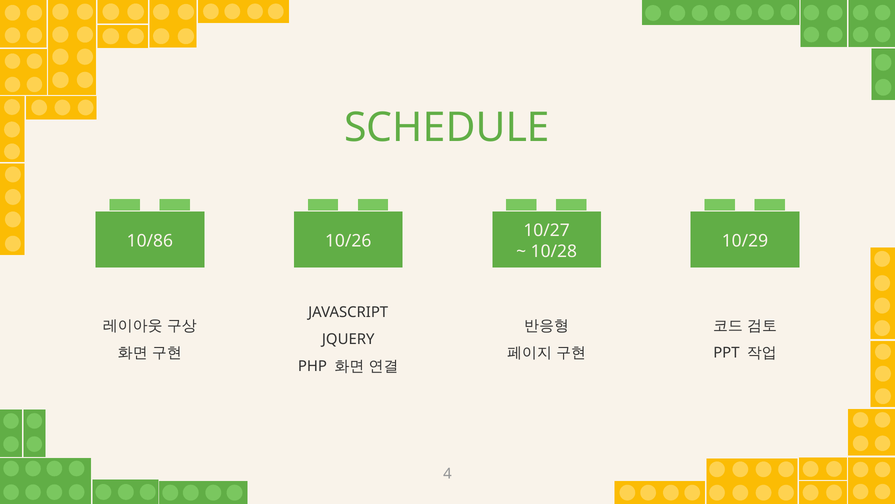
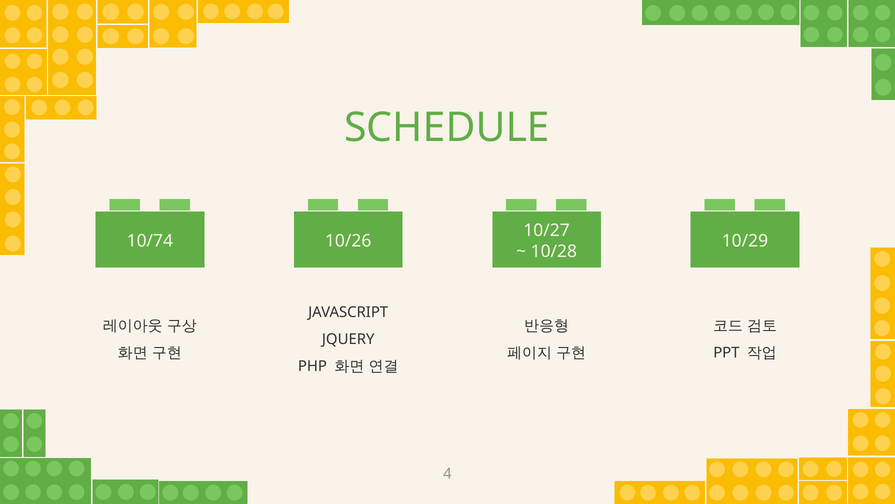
10/86: 10/86 -> 10/74 (150, 241)
